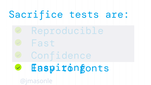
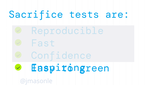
fonts: fonts -> green (94, 68)
